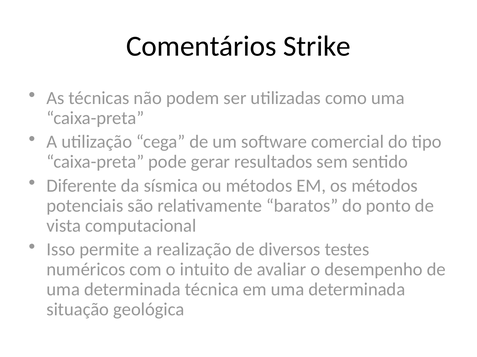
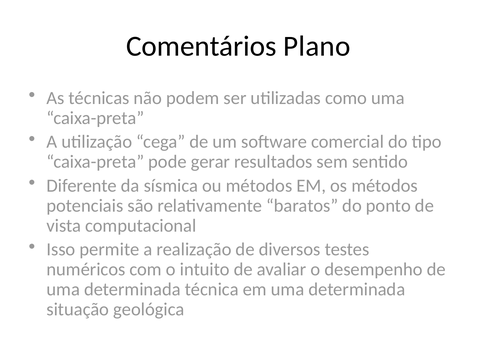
Strike: Strike -> Plano (317, 46)
